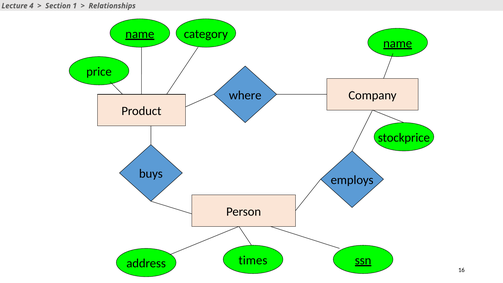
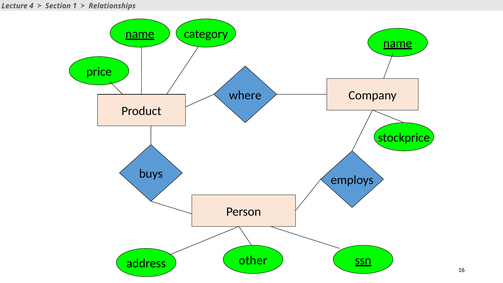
times: times -> other (253, 260)
